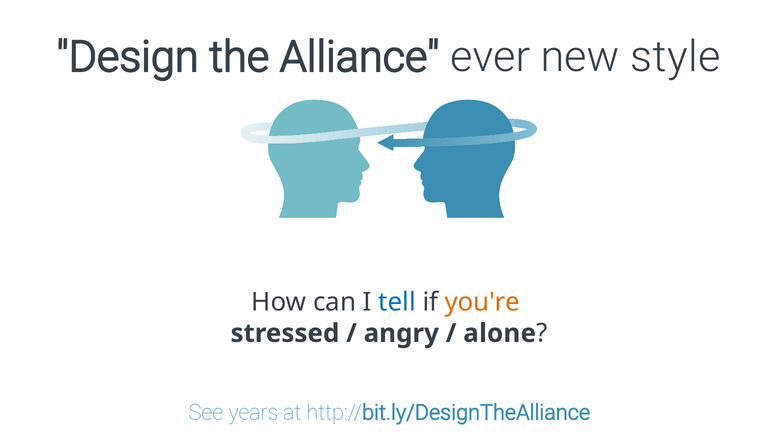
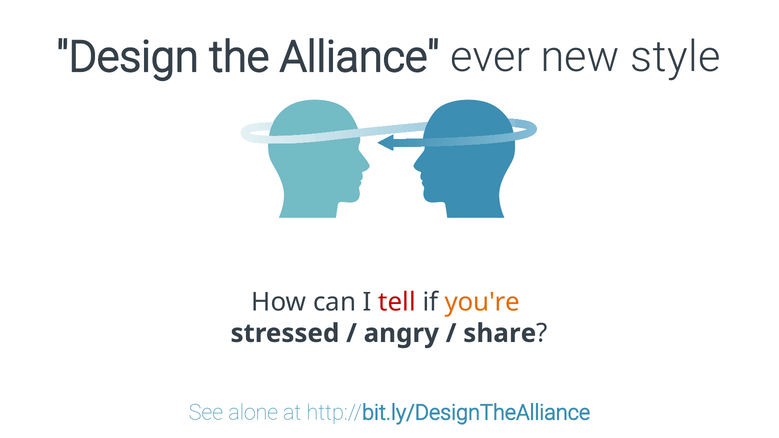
tell colour: blue -> red (397, 302)
alone: alone -> share (500, 334)
years: years -> alone (253, 413)
